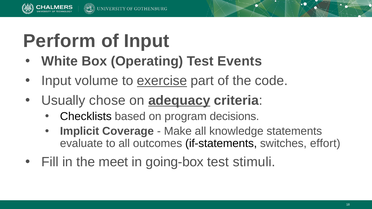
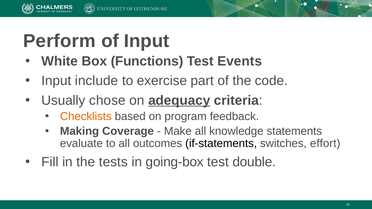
Operating: Operating -> Functions (147, 61)
volume: volume -> include (97, 81)
exercise underline: present -> none (162, 81)
Checklists colour: black -> orange (86, 117)
decisions: decisions -> feedback (234, 117)
Implicit: Implicit -> Making (80, 131)
meet: meet -> tests (113, 162)
stimuli: stimuli -> double (254, 162)
